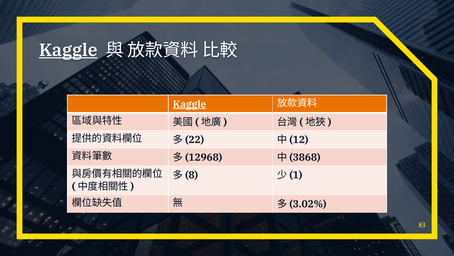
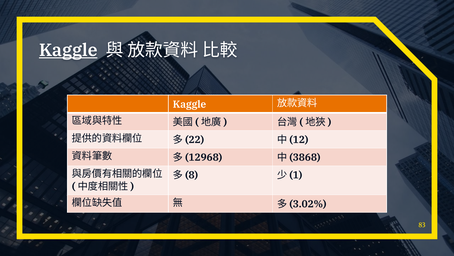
Kaggle underline: present -> none (189, 104)
